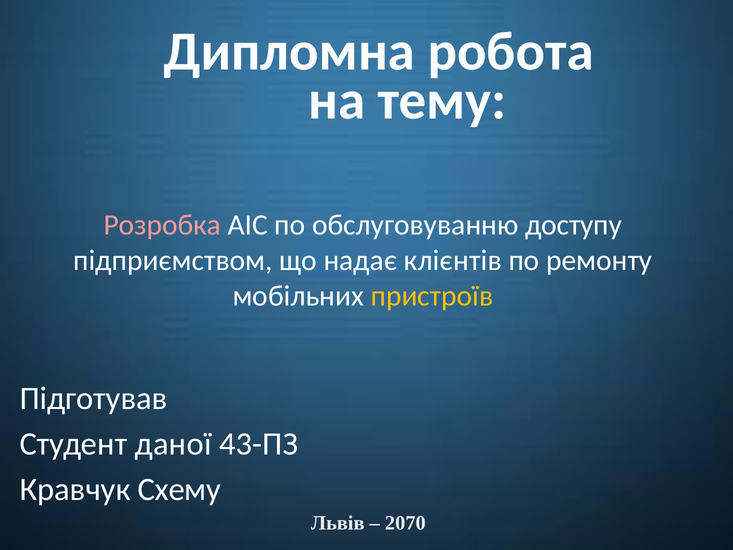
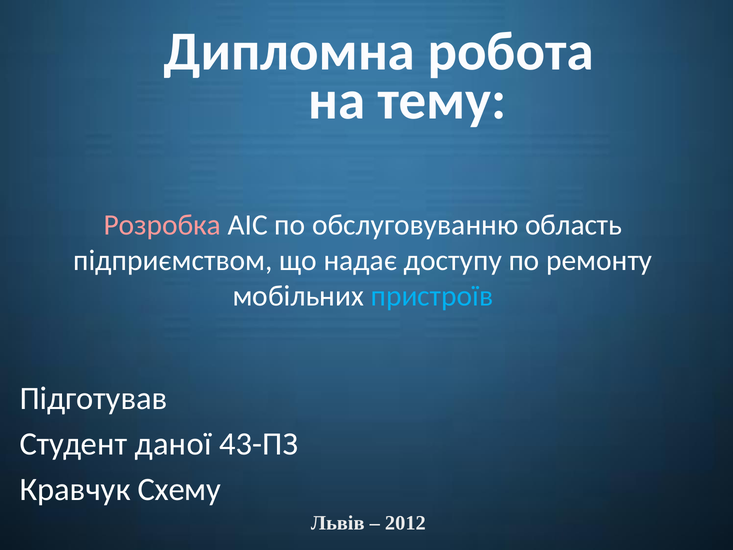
доступу: доступу -> область (574, 225)
клієнтів: клієнтів -> доступу (453, 260)
пристроїв colour: yellow -> light blue (432, 296)
2070: 2070 -> 2012 (405, 523)
